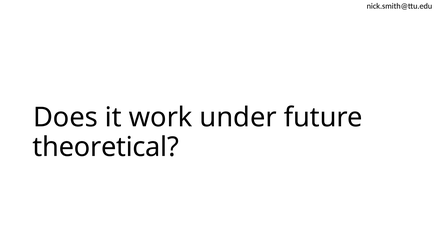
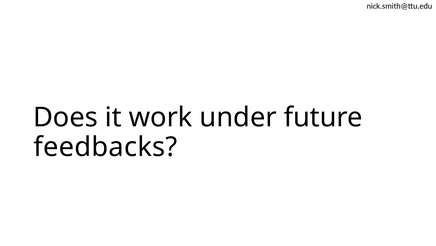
theoretical: theoretical -> feedbacks (105, 147)
